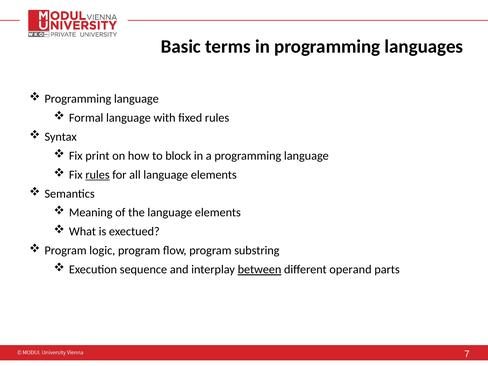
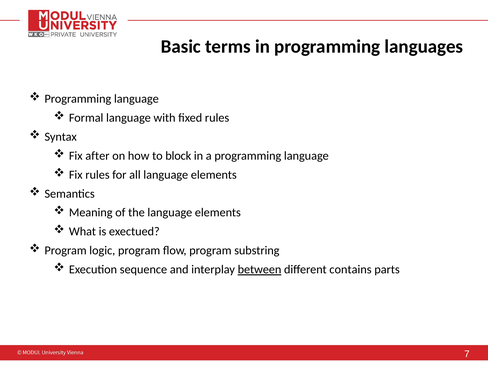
print: print -> after (97, 156)
rules underline: present -> none (97, 175)
operand: operand -> contains (351, 270)
